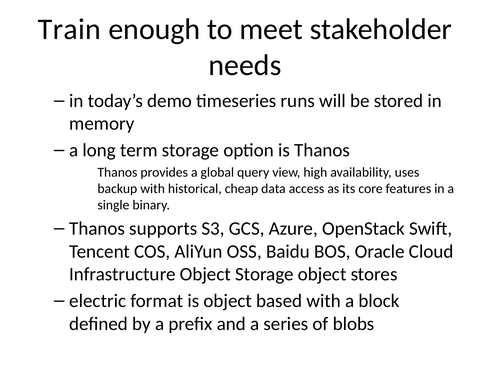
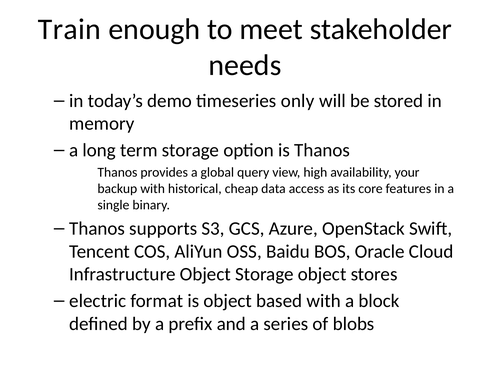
runs: runs -> only (298, 101)
uses: uses -> your (407, 173)
